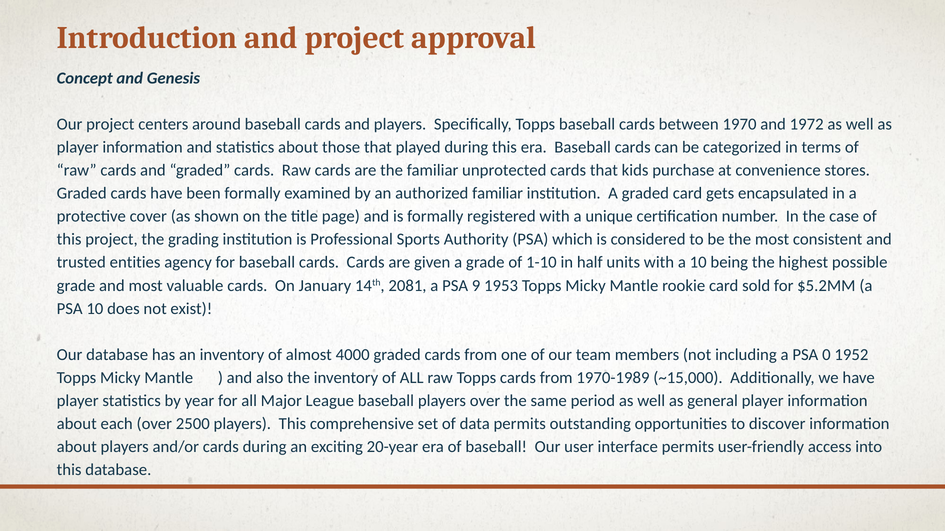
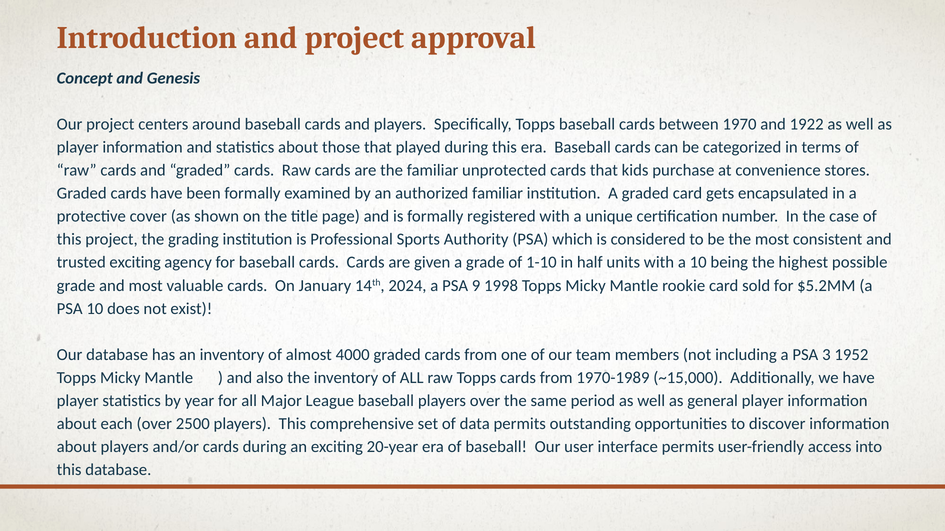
1972: 1972 -> 1922 (807, 124)
trusted entities: entities -> exciting (135, 263)
2081: 2081 -> 2024 (407, 286)
1953: 1953 -> 1998 (501, 286)
0: 0 -> 3 (826, 355)
